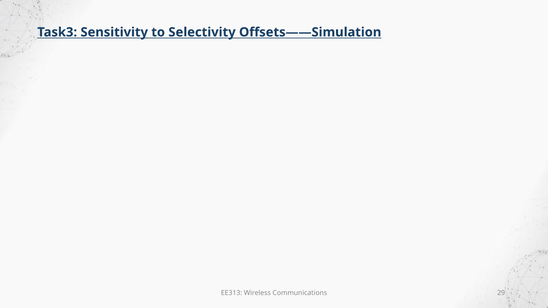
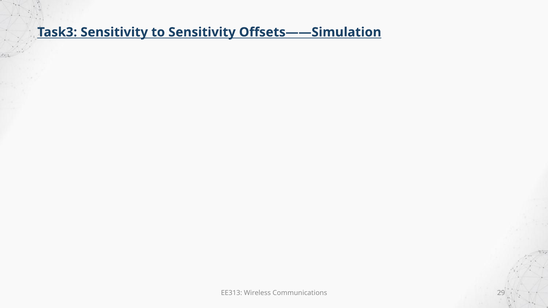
to Selectivity: Selectivity -> Sensitivity (202, 32)
